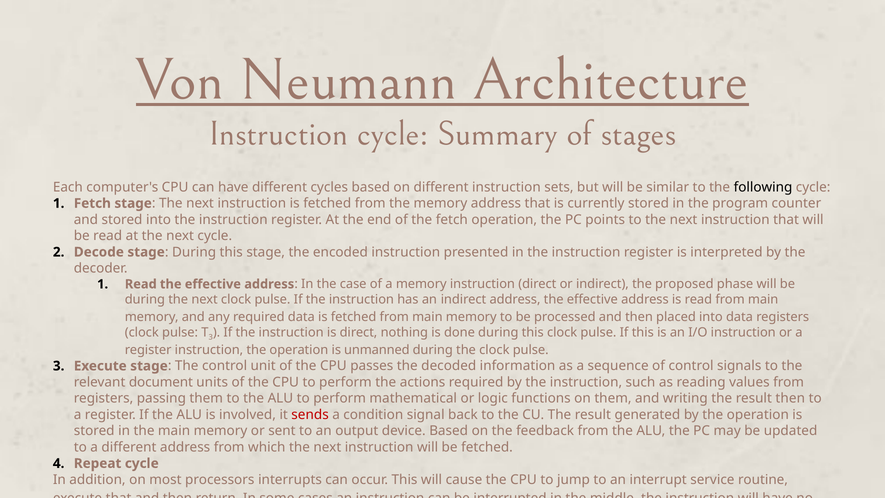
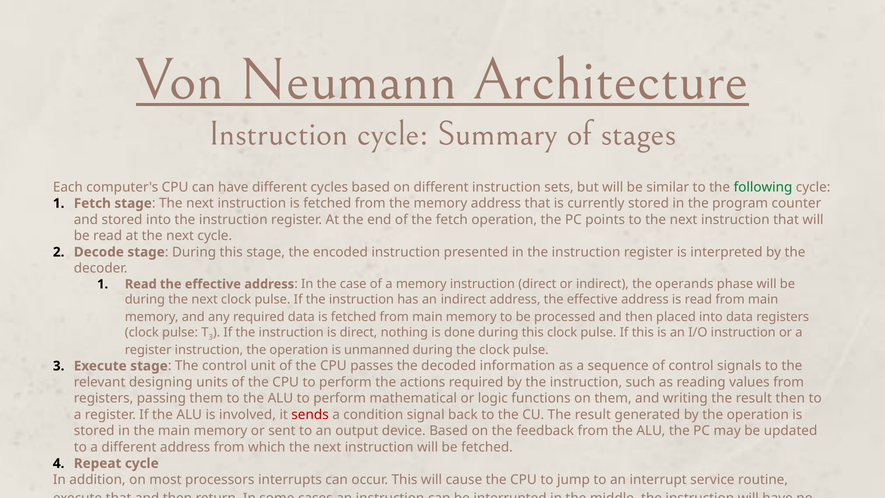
following colour: black -> green (763, 187)
proposed: proposed -> operands (684, 284)
document: document -> designing (161, 382)
